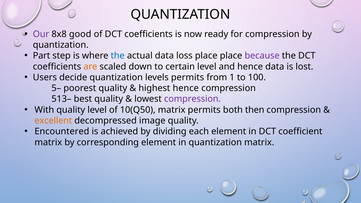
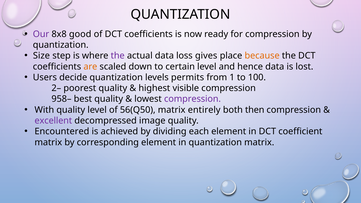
Part: Part -> Size (41, 56)
the colour: blue -> purple (118, 56)
loss place: place -> gives (206, 56)
because colour: purple -> orange (262, 56)
5–: 5– -> 2– (56, 88)
highest hence: hence -> visible (186, 88)
513–: 513– -> 958– (61, 99)
10(Q50: 10(Q50 -> 56(Q50 (138, 110)
matrix permits: permits -> entirely (204, 110)
excellent colour: orange -> purple (53, 121)
